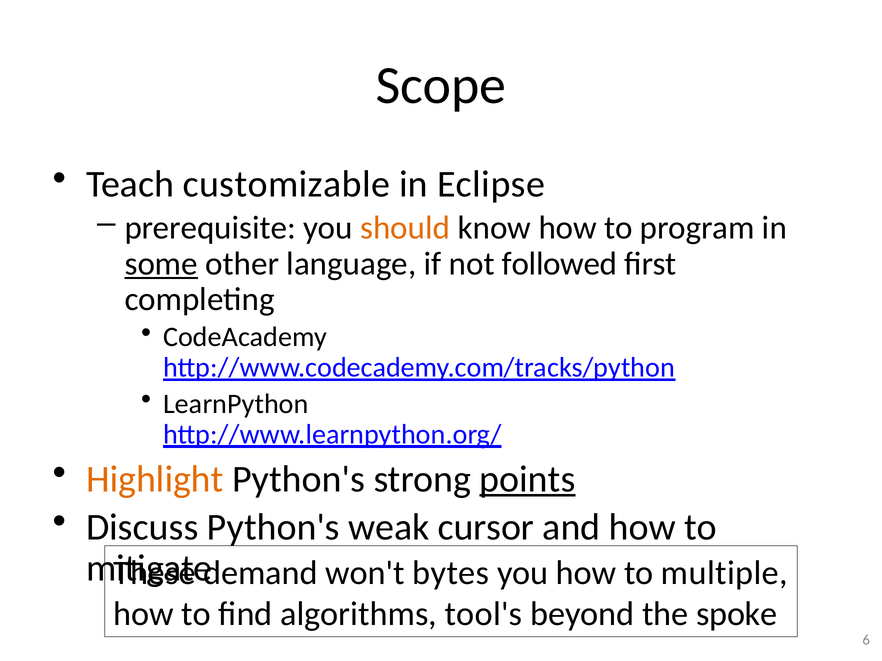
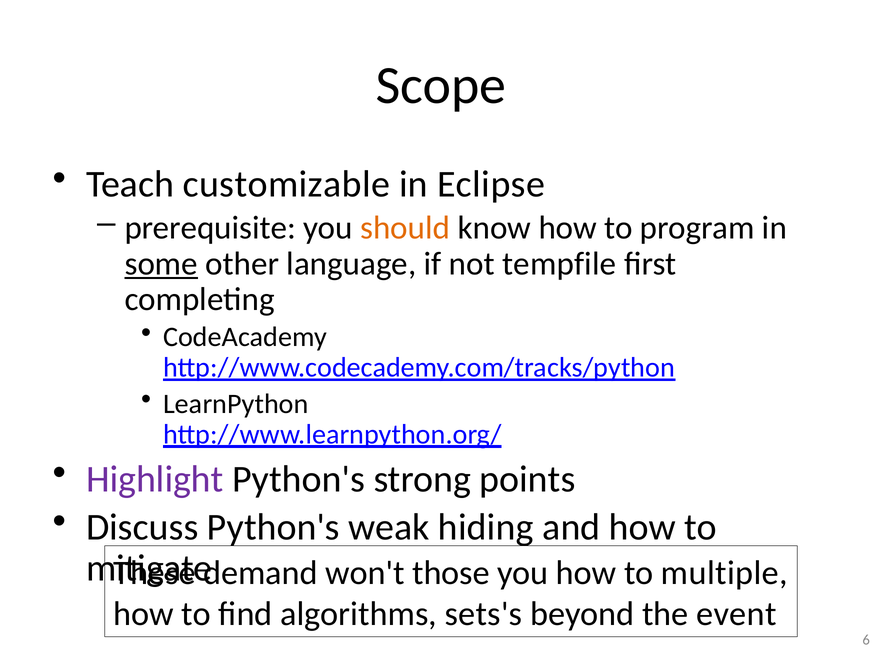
followed: followed -> tempfile (559, 264)
Highlight colour: orange -> purple (155, 479)
points underline: present -> none (527, 479)
cursor: cursor -> hiding (486, 527)
bytes: bytes -> those (451, 573)
tool's: tool's -> sets's (484, 615)
spoke: spoke -> event (736, 615)
